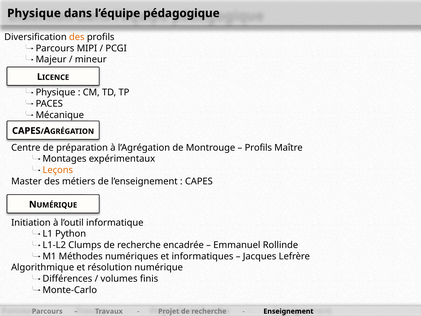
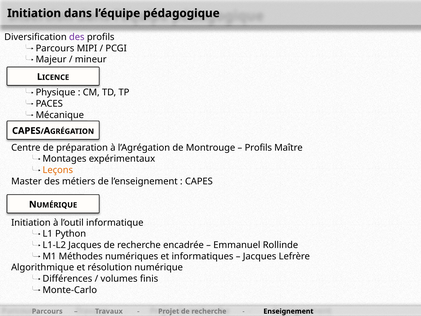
Physique: Physique -> Initiation (34, 13)
des colour: orange -> purple (77, 37)
L1-L2 Clumps: Clumps -> Jacques (85, 245)
